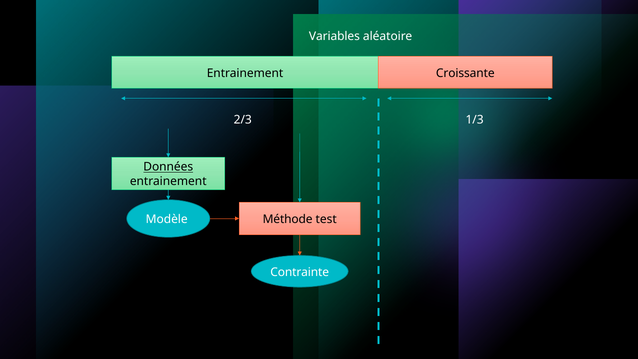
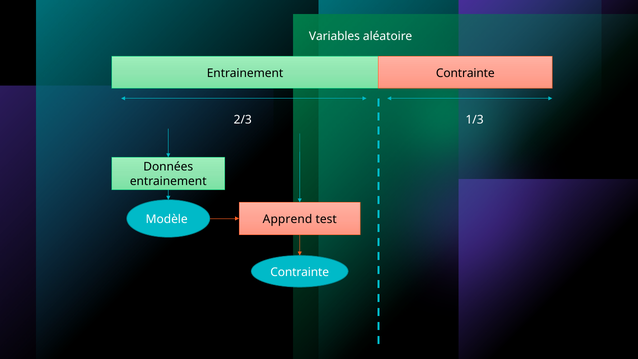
Entrainement Croissante: Croissante -> Contrainte (465, 73)
Données underline: present -> none (168, 167)
Méthode: Méthode -> Apprend (288, 219)
